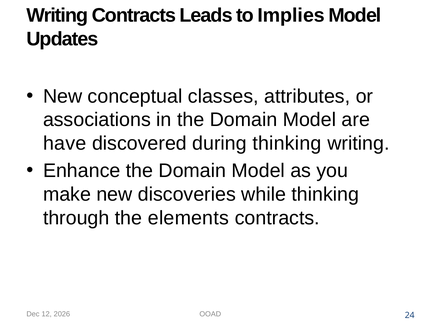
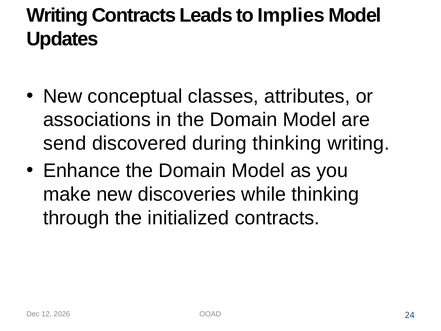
have: have -> send (65, 143)
elements: elements -> initialized (188, 218)
